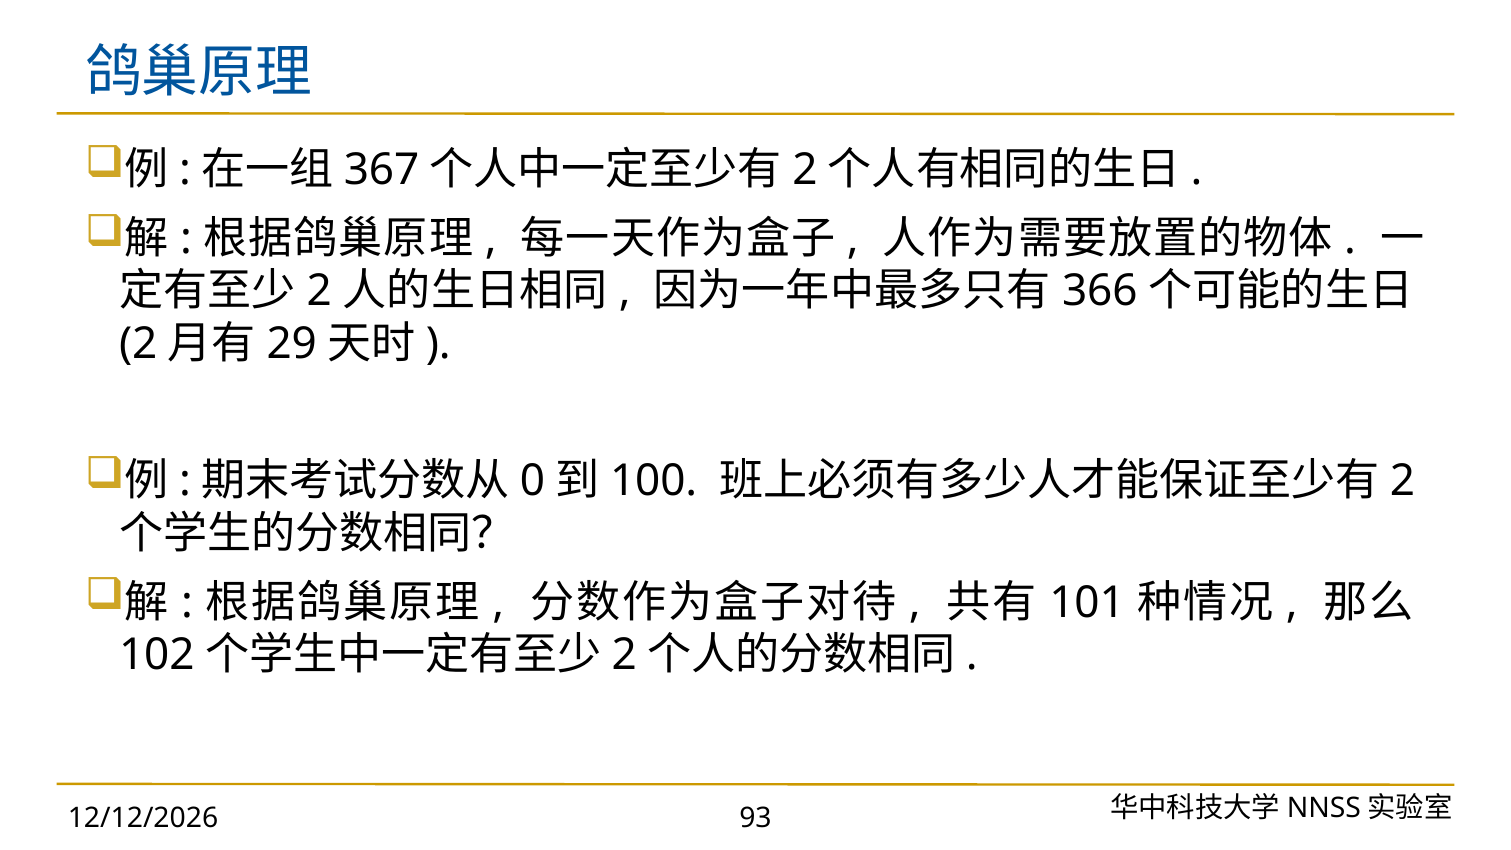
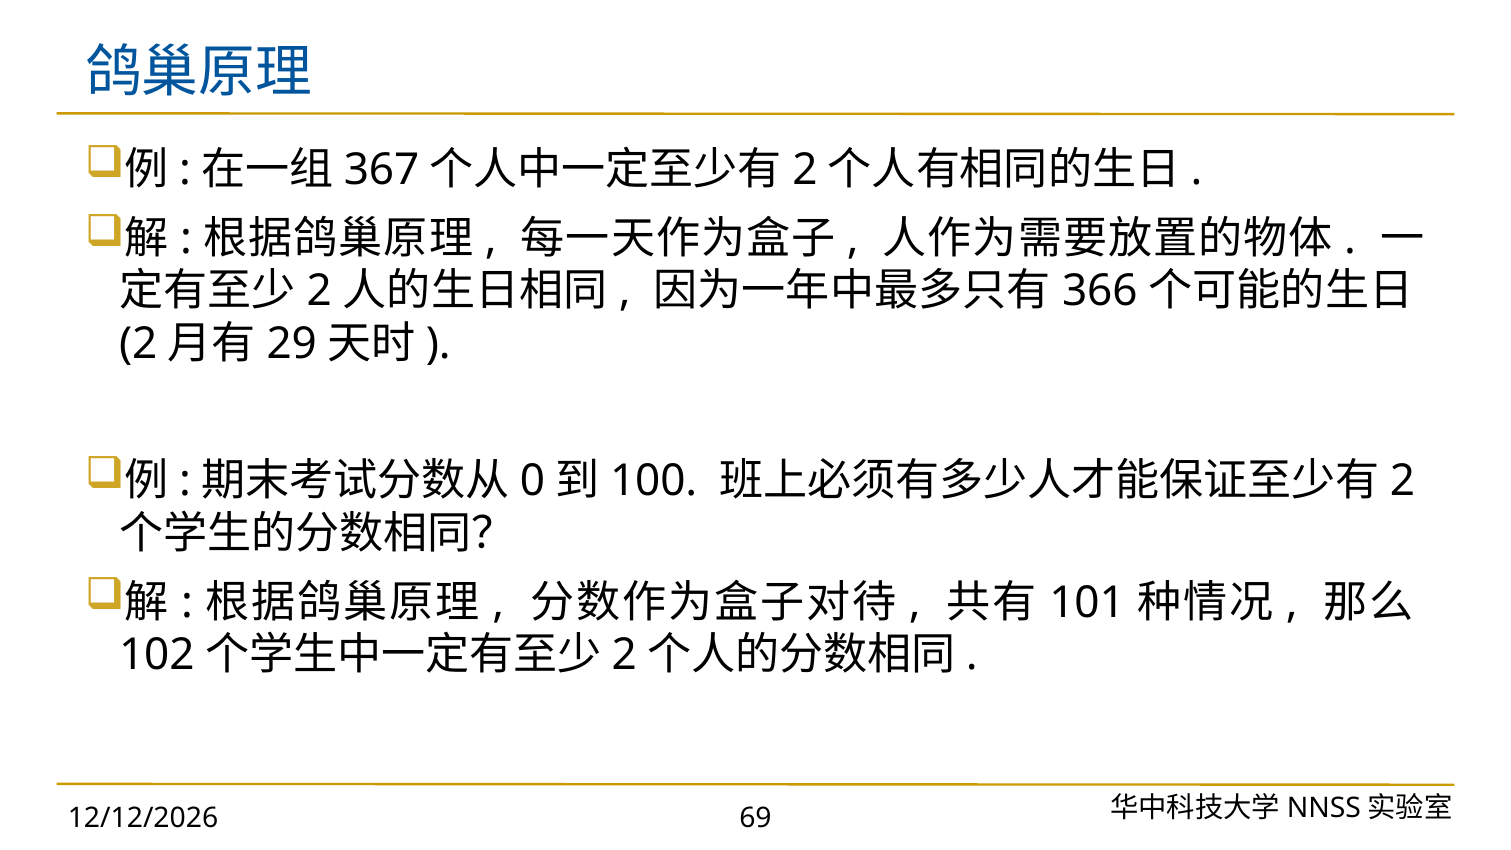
93: 93 -> 69 (755, 819)
